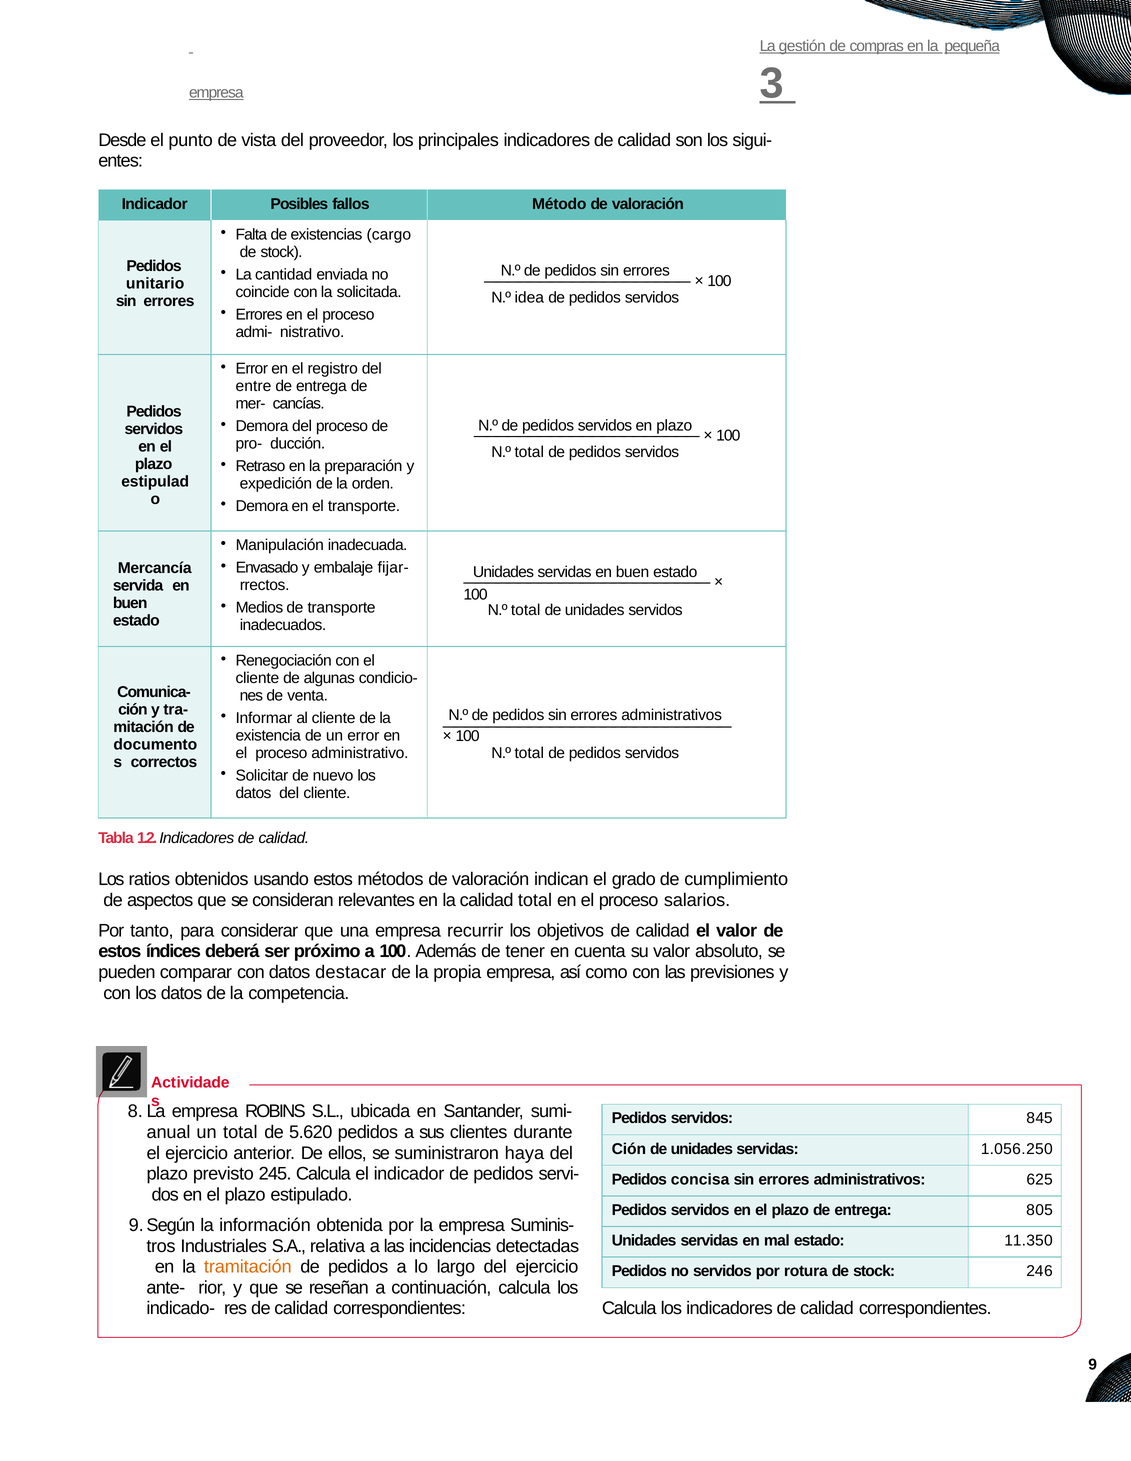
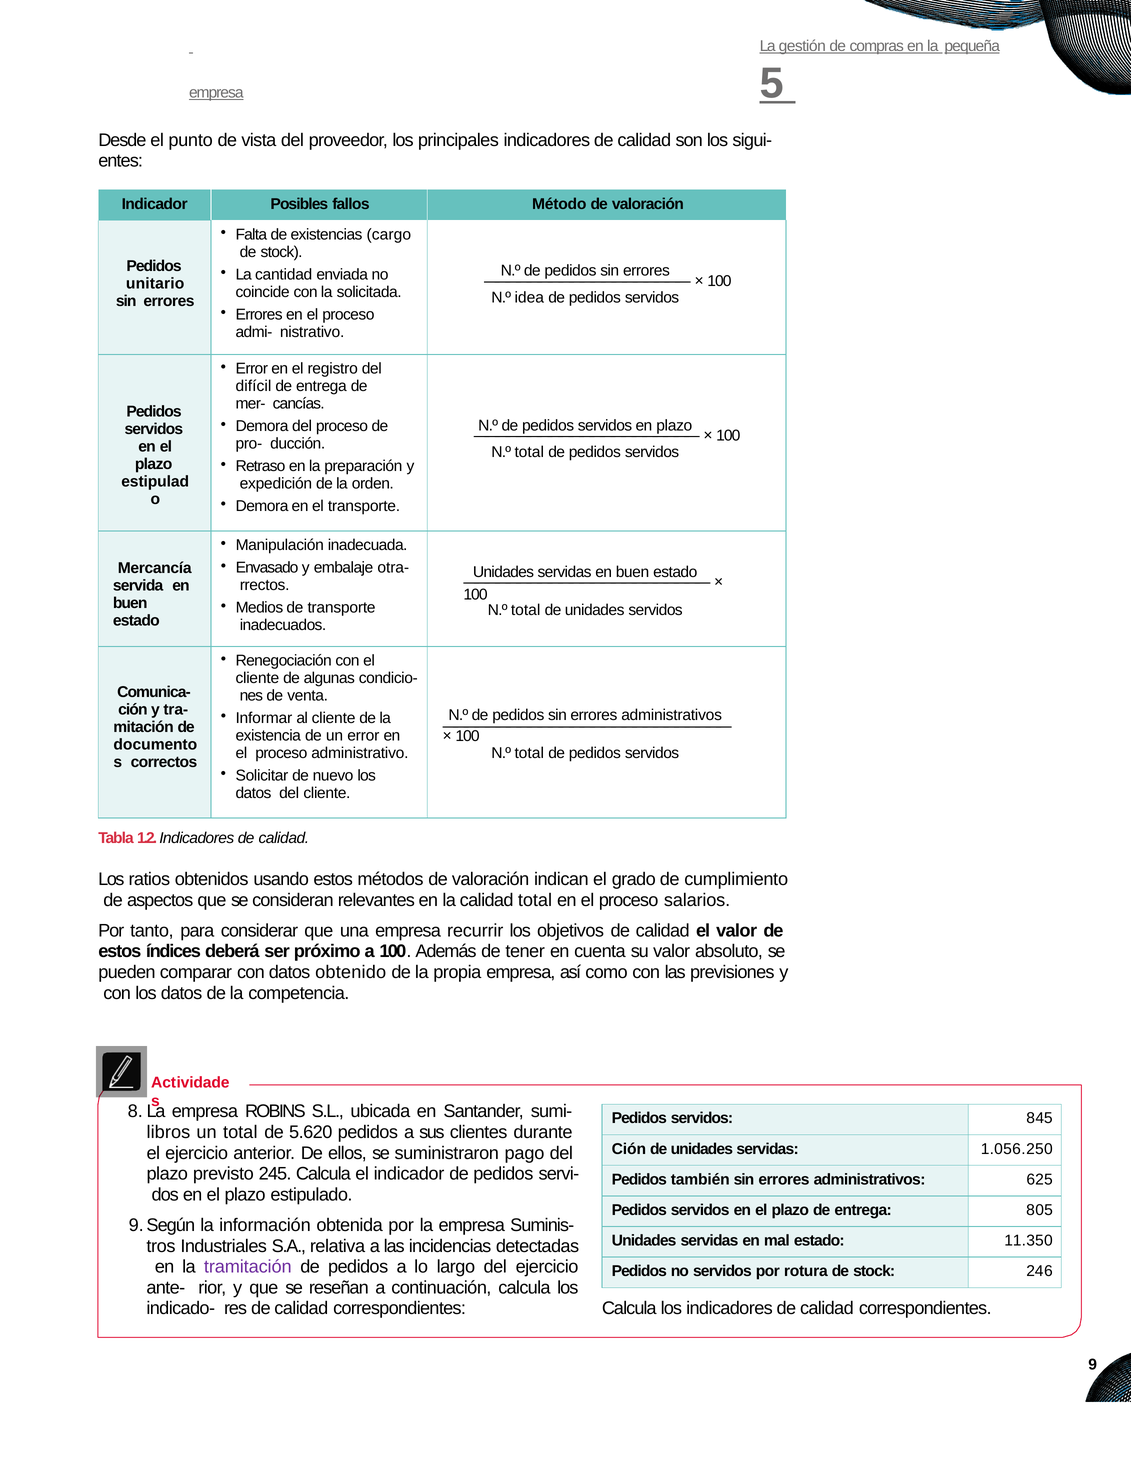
3: 3 -> 5 (772, 83)
entre: entre -> difícil (253, 386)
fijar-: fijar- -> otra- (393, 567)
destacar: destacar -> obtenido (351, 972)
anual: anual -> libros (168, 1132)
haya: haya -> pago (525, 1153)
concisa: concisa -> también (700, 1179)
tramitación colour: orange -> purple (248, 1266)
